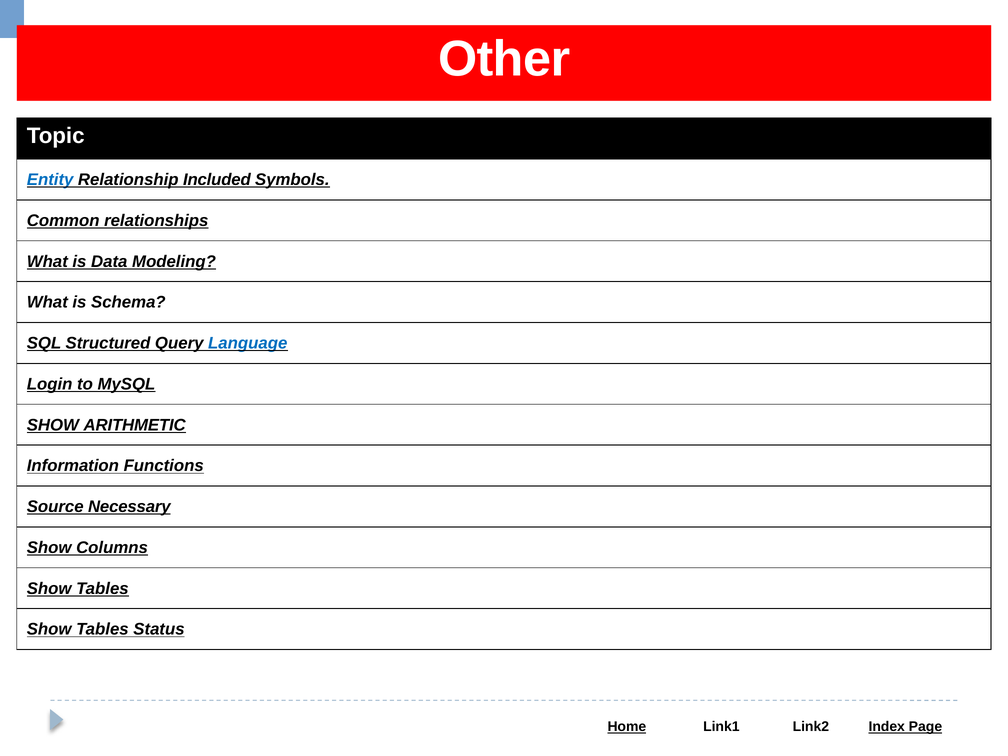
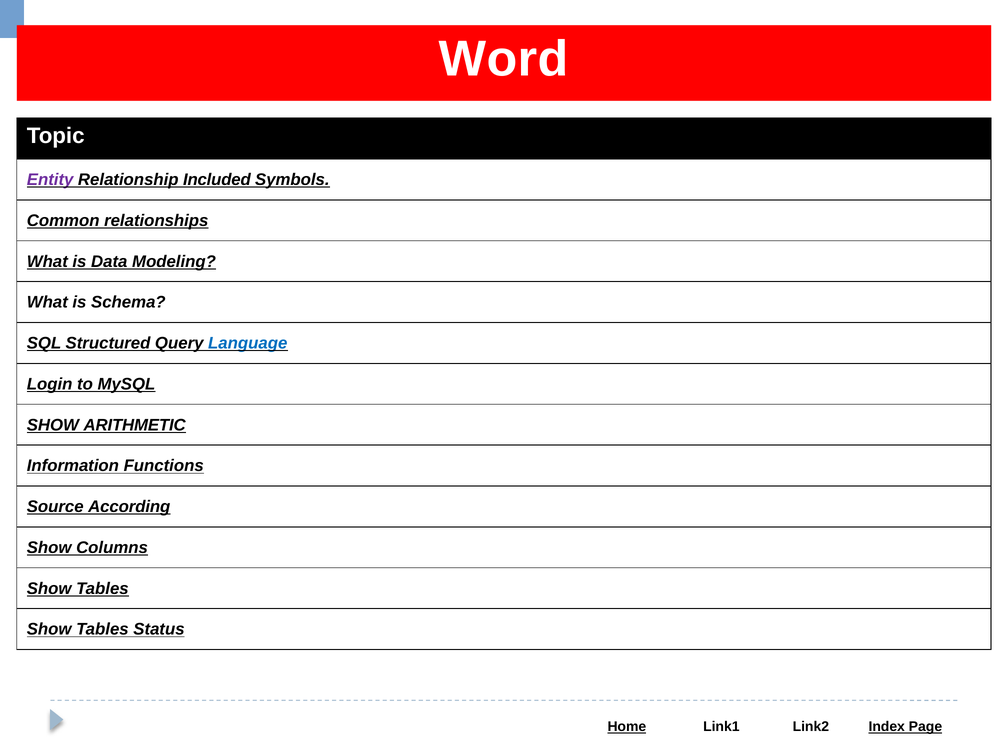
Other: Other -> Word (504, 59)
Entity colour: blue -> purple (50, 180)
Necessary: Necessary -> According (129, 507)
